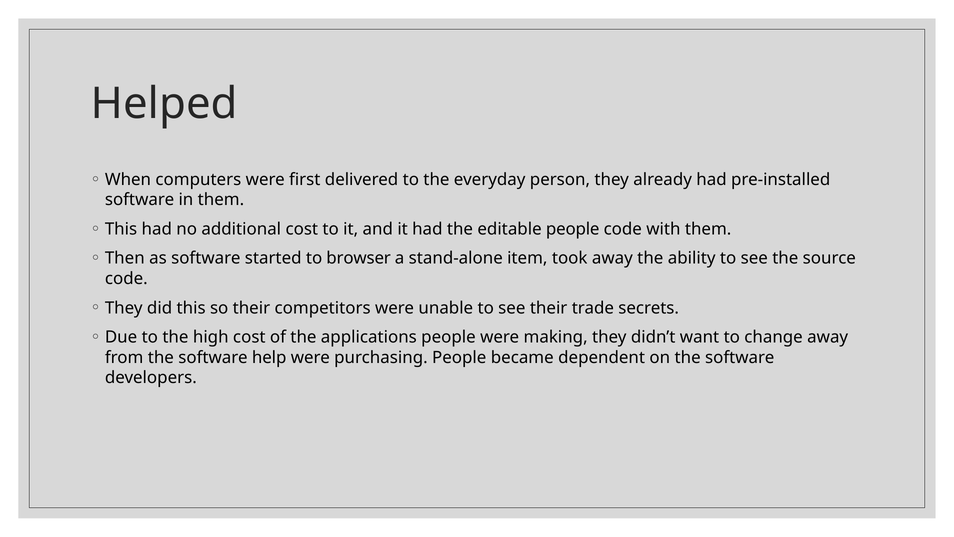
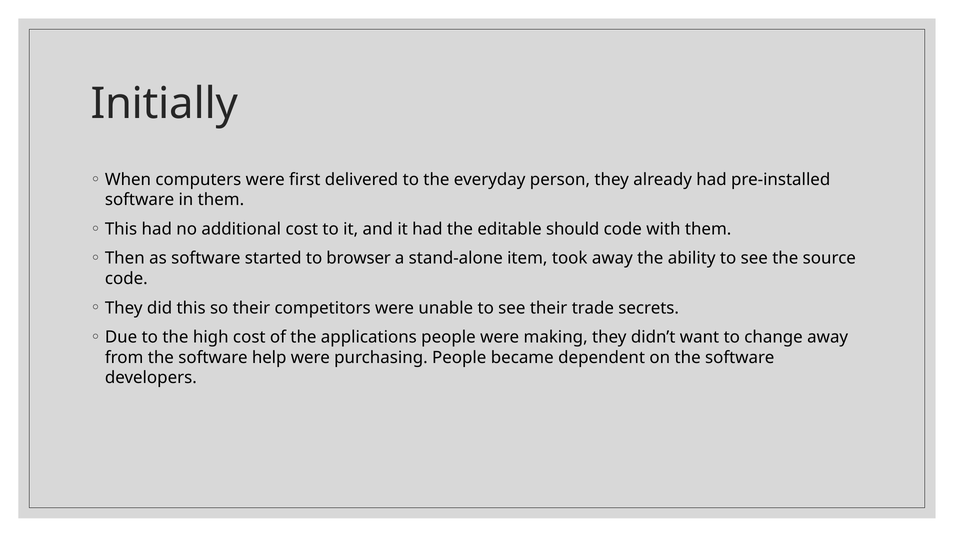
Helped: Helped -> Initially (164, 104)
editable people: people -> should (573, 229)
